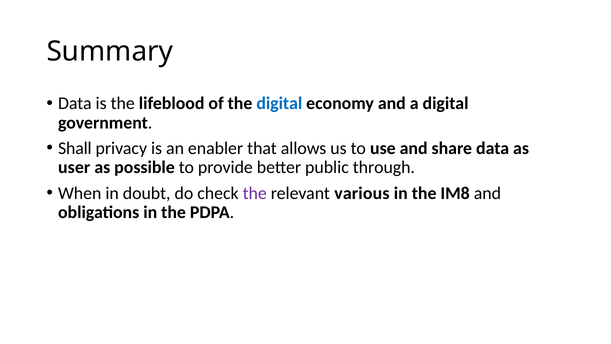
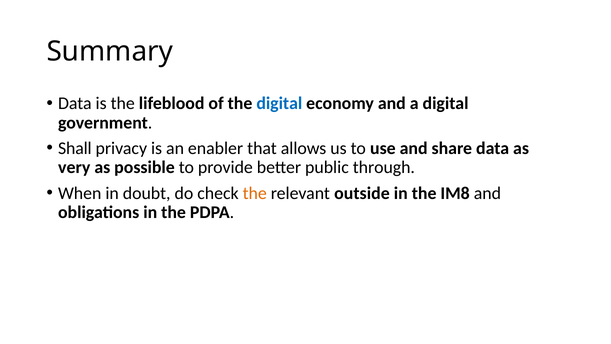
user: user -> very (74, 167)
the colour: purple -> orange (255, 193)
various: various -> outside (362, 193)
